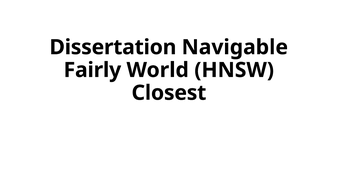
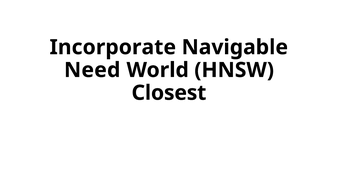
Dissertation: Dissertation -> Incorporate (113, 47)
Fairly: Fairly -> Need (92, 70)
